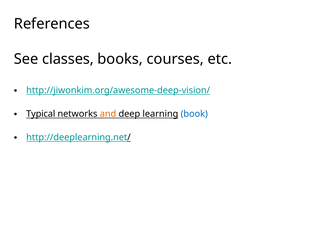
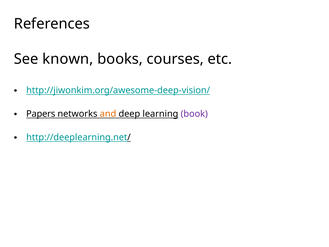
classes: classes -> known (68, 59)
Typical: Typical -> Papers (41, 114)
book colour: blue -> purple (194, 114)
